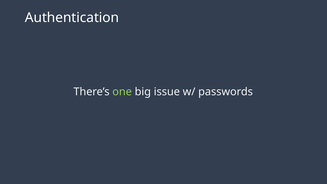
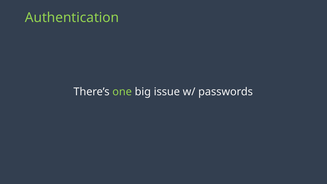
Authentication colour: white -> light green (72, 18)
